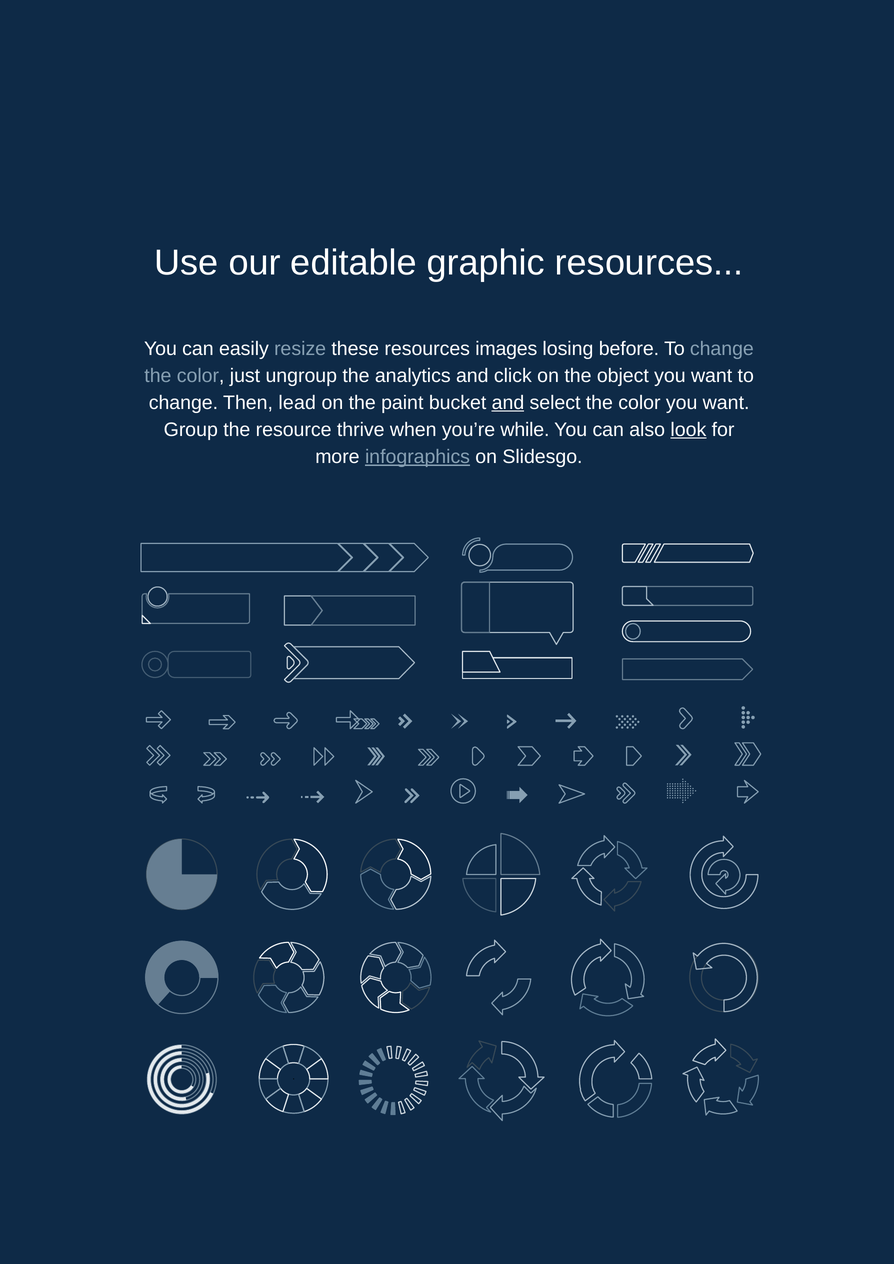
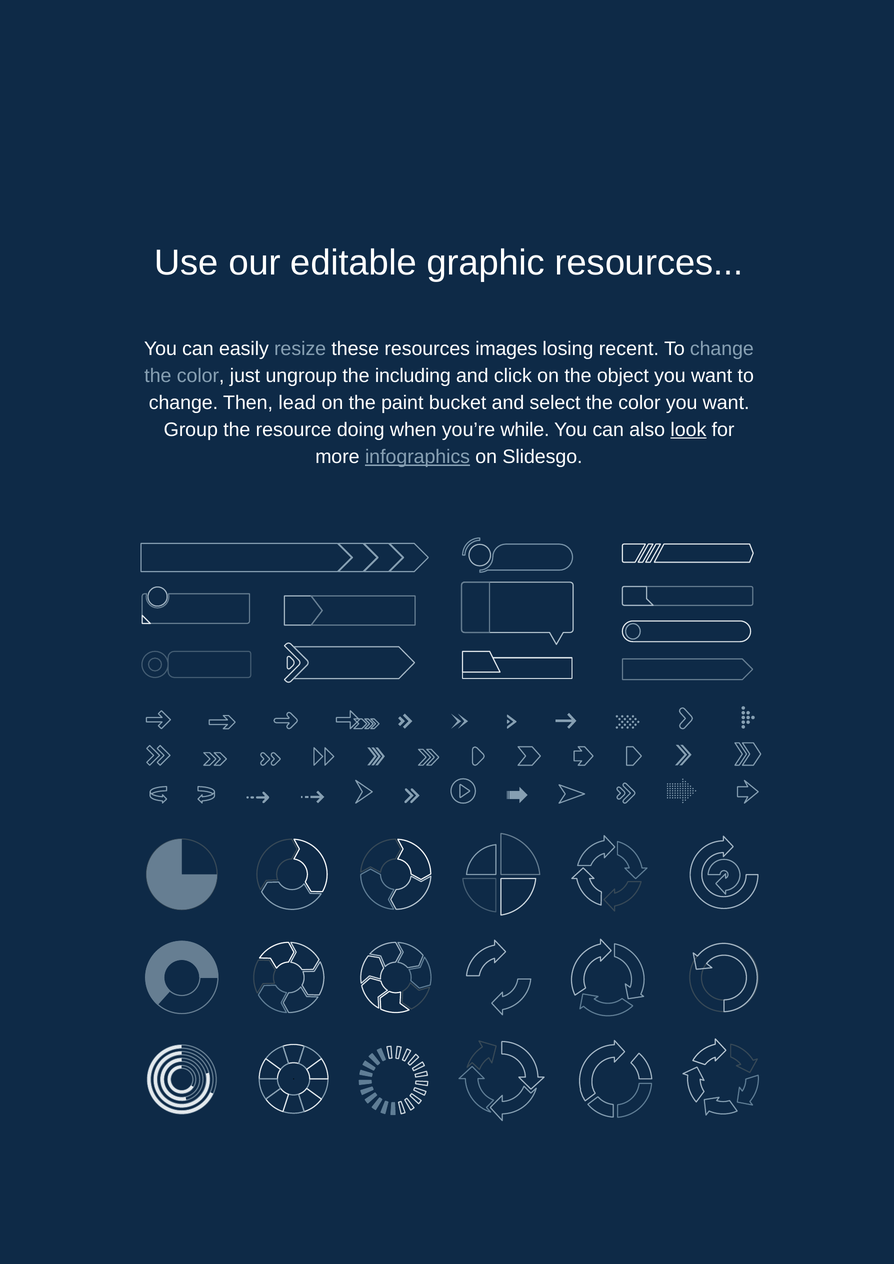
before: before -> recent (629, 349)
analytics: analytics -> including (413, 376)
and underline: present -> none (508, 403)
thrive: thrive -> doing (361, 430)
